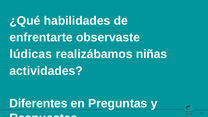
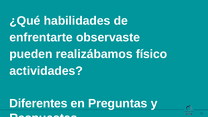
lúdicas: lúdicas -> pueden (31, 54)
niñas: niñas -> físico (152, 54)
